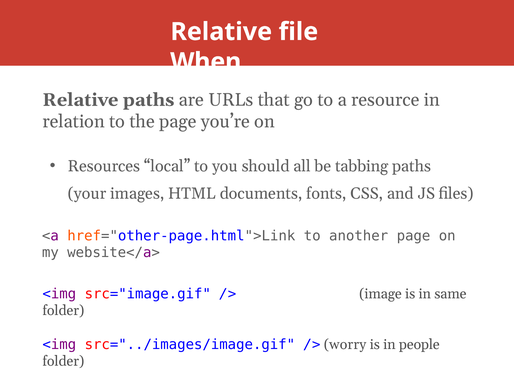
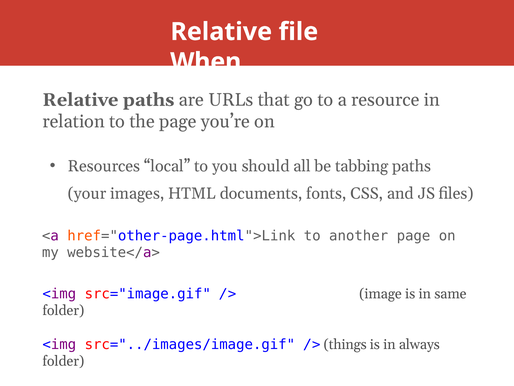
worry: worry -> things (345, 344)
people: people -> always (419, 344)
